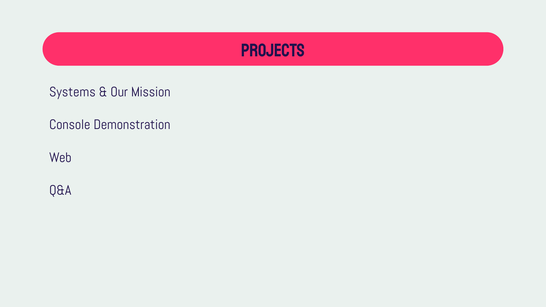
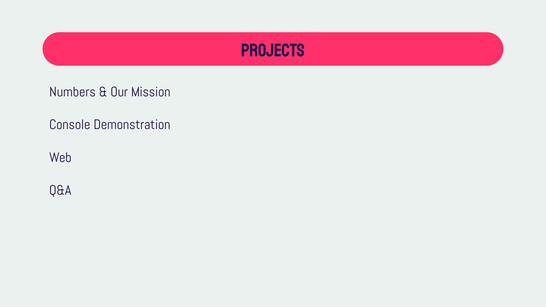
Systems: Systems -> Numbers (72, 92)
